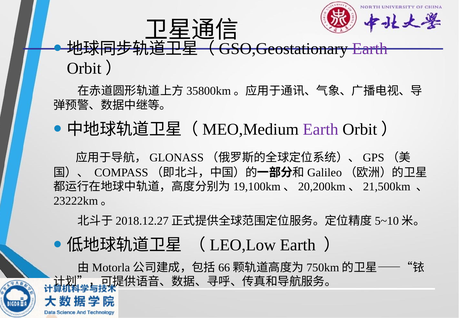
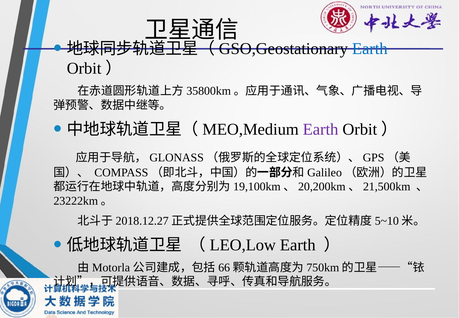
Earth colour: purple -> blue (370, 49)
